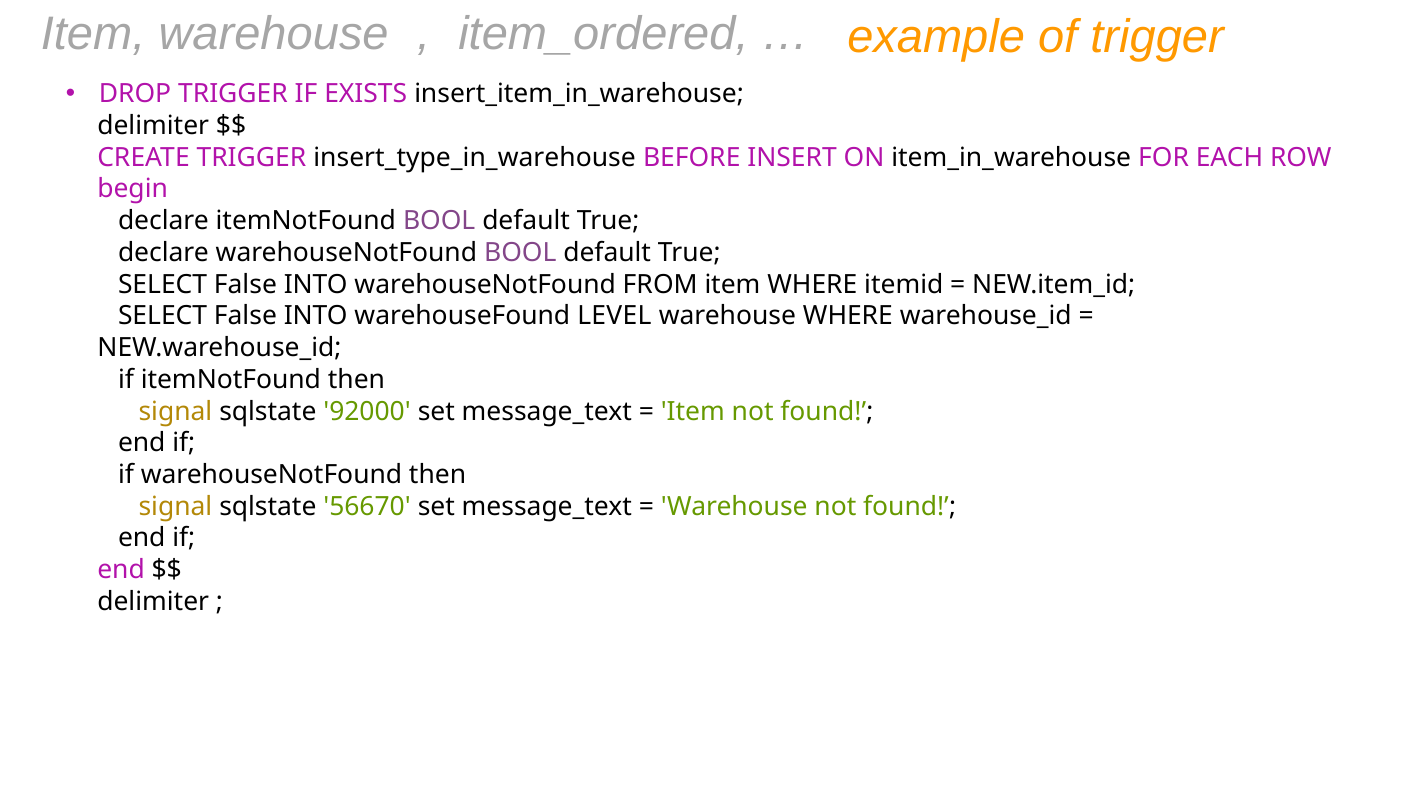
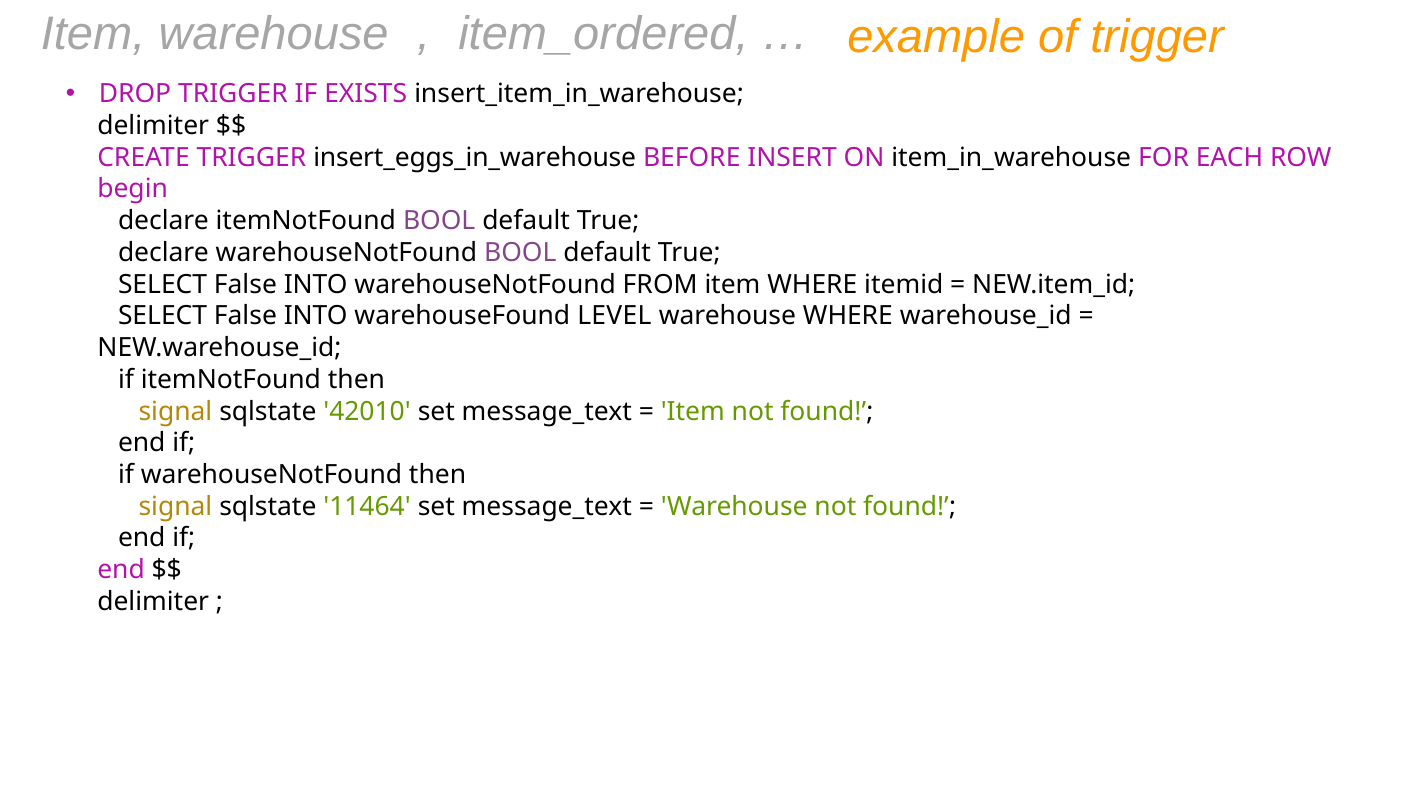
insert_type_in_warehouse: insert_type_in_warehouse -> insert_eggs_in_warehouse (475, 158)
92000: 92000 -> 42010 (367, 412)
56670: 56670 -> 11464 (367, 507)
